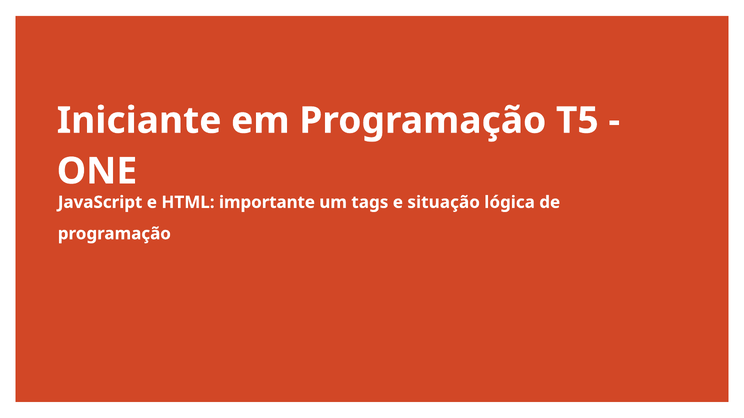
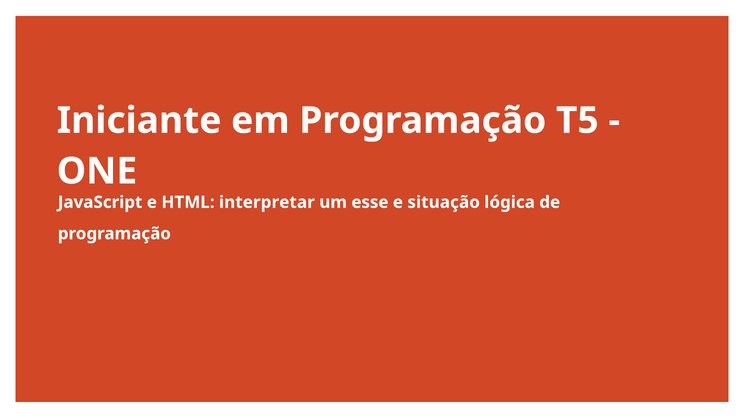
importante: importante -> interpretar (267, 203)
tags: tags -> esse (370, 203)
